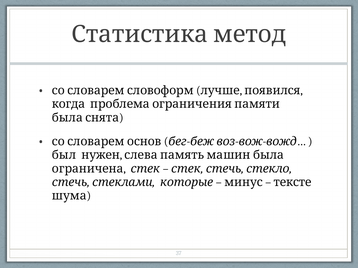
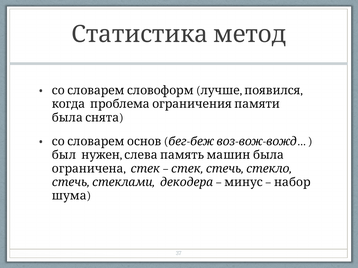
которые: которые -> декодера (187, 183)
тексте: тексте -> набор (292, 183)
